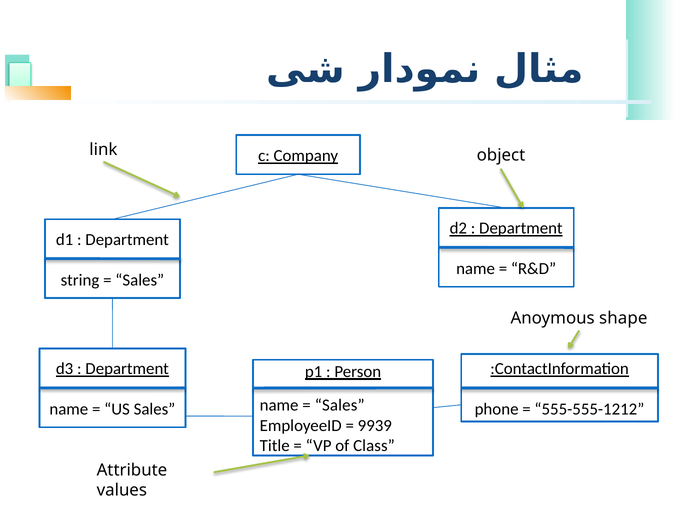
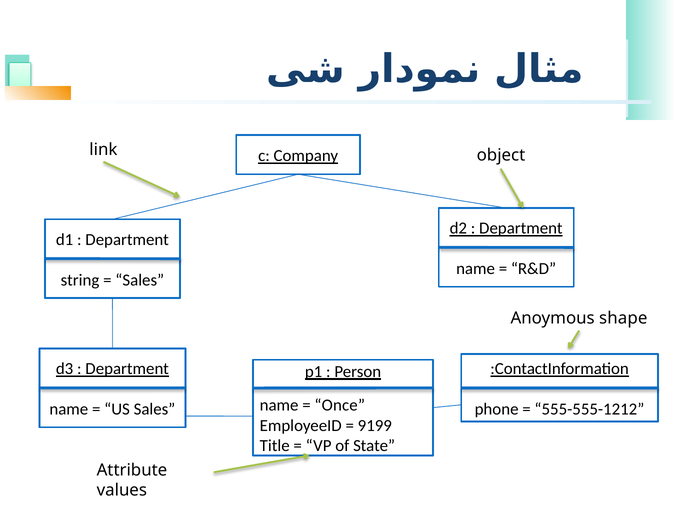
Sales: Sales -> Once (340, 406)
9939: 9939 -> 9199 (375, 426)
Class: Class -> State (374, 446)
